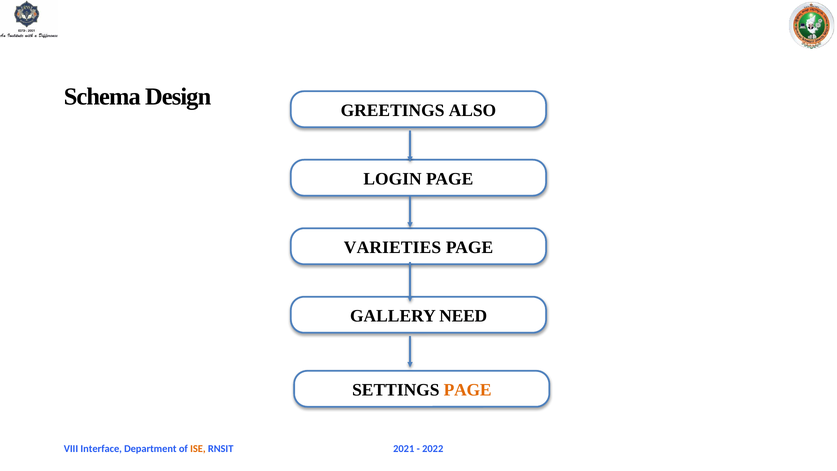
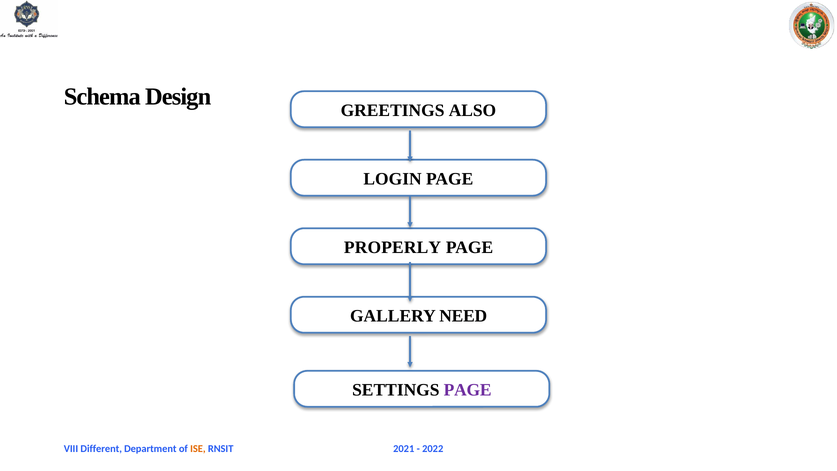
VARIETIES: VARIETIES -> PROPERLY (393, 247)
PAGE colour: orange -> purple (468, 390)
Interface: Interface -> Different (101, 449)
